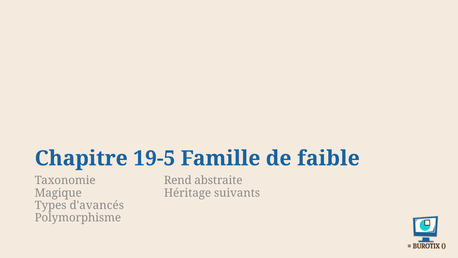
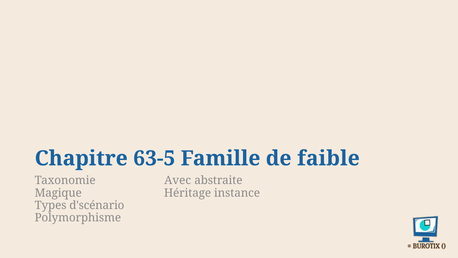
19-5: 19-5 -> 63-5 (154, 158)
Rend: Rend -> Avec (178, 180)
suivants: suivants -> instance (237, 193)
d'avancés: d'avancés -> d'scénario (97, 205)
